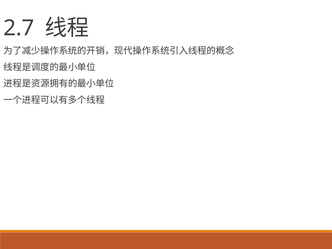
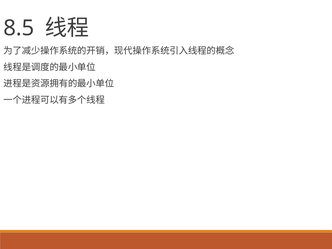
2.7: 2.7 -> 8.5 (19, 28)
